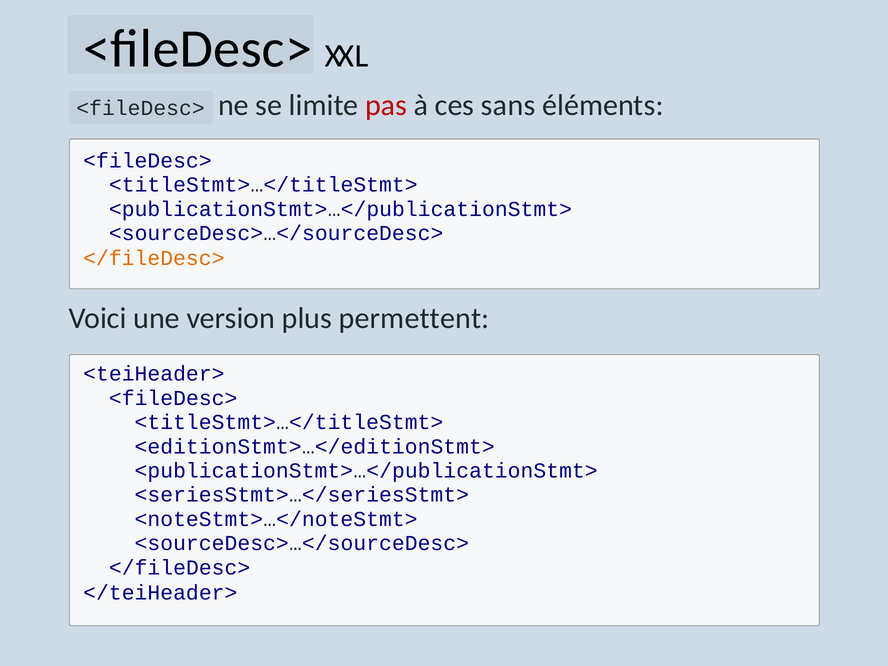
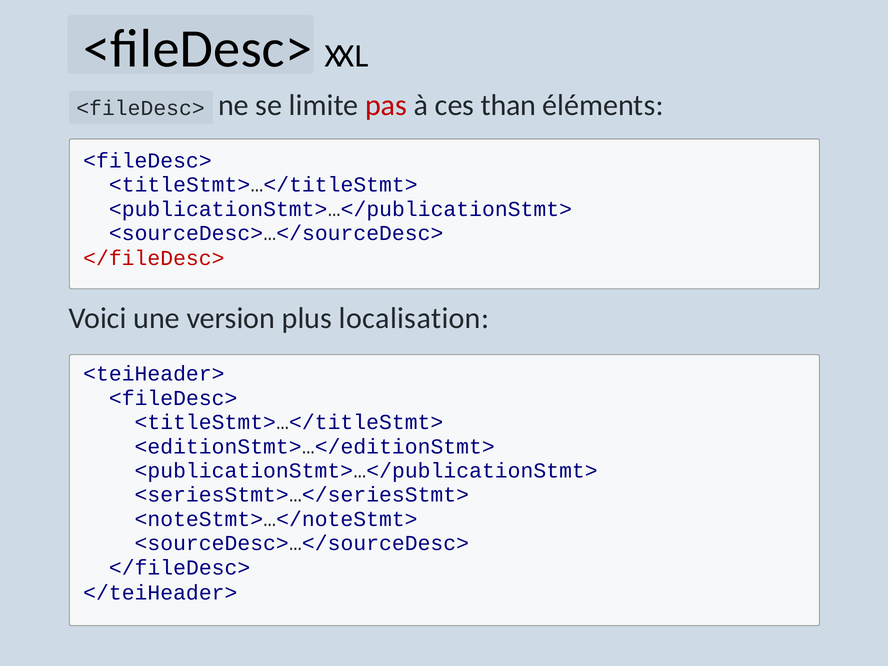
sans: sans -> than (508, 105)
</fileDesc> colour: orange -> red (154, 258)
permettent: permettent -> localisation (414, 318)
